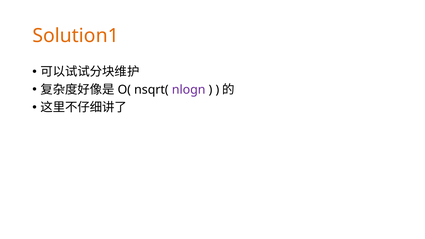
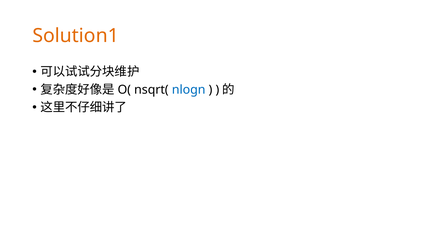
nlogn colour: purple -> blue (189, 90)
